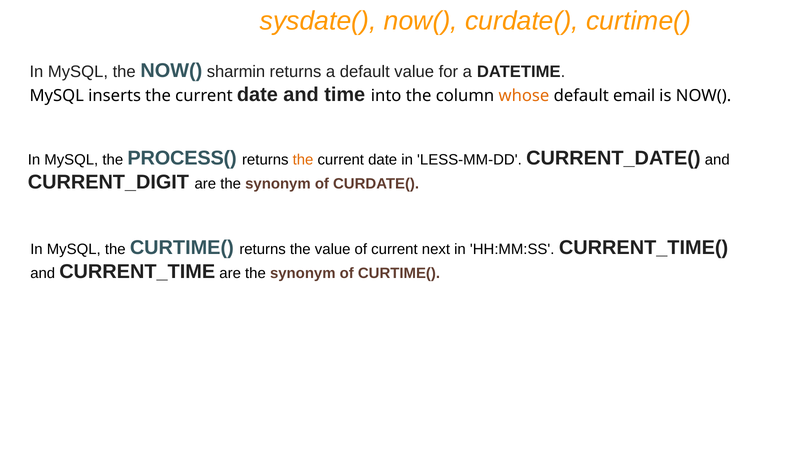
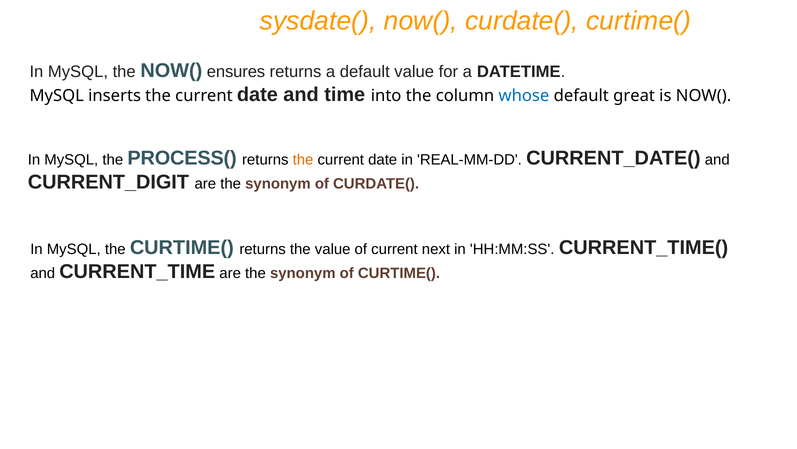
sharmin: sharmin -> ensures (236, 72)
whose colour: orange -> blue (524, 96)
email: email -> great (634, 96)
LESS-MM-DD: LESS-MM-DD -> REAL-MM-DD (469, 160)
